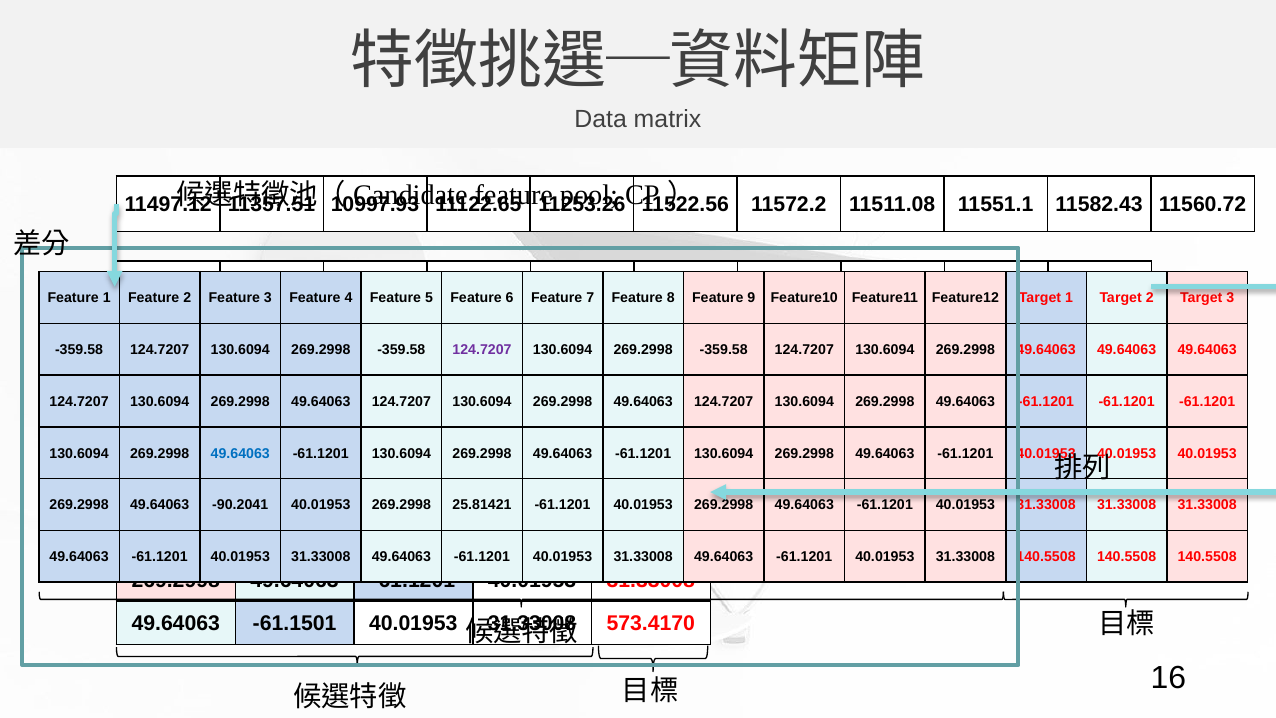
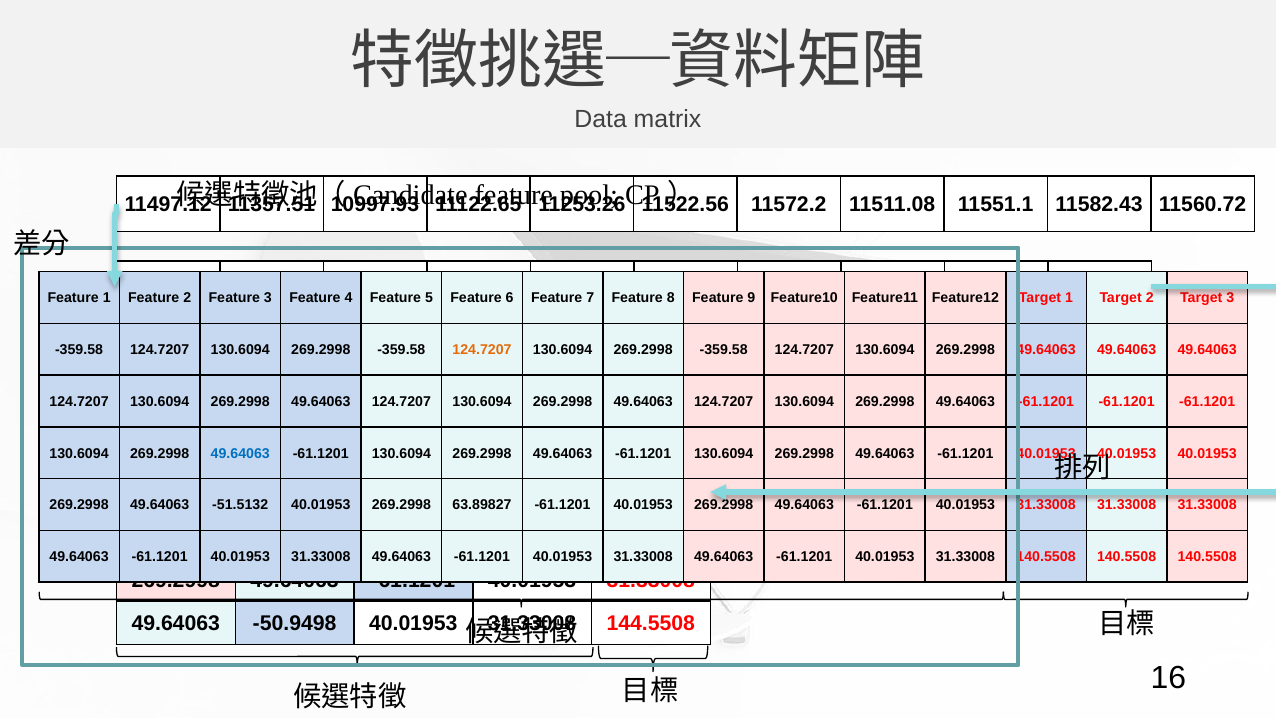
124.7207 colour: purple -> orange (482, 350)
-90.2041: -90.2041 -> -51.5132 (240, 505)
25.81421: 25.81421 -> 63.89827 (482, 505)
-61.1501: -61.1501 -> -50.9498 (295, 623)
573.4170: 573.4170 -> 144.5508 (651, 623)
